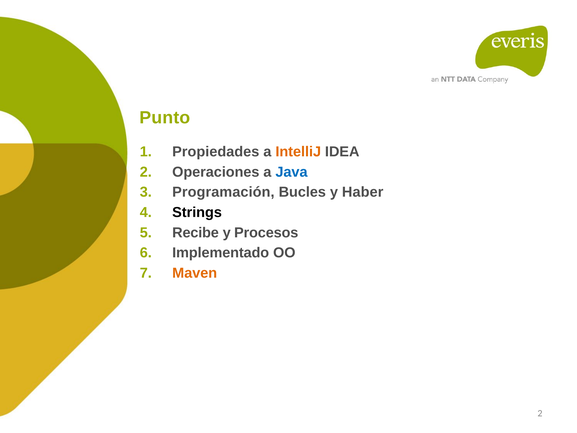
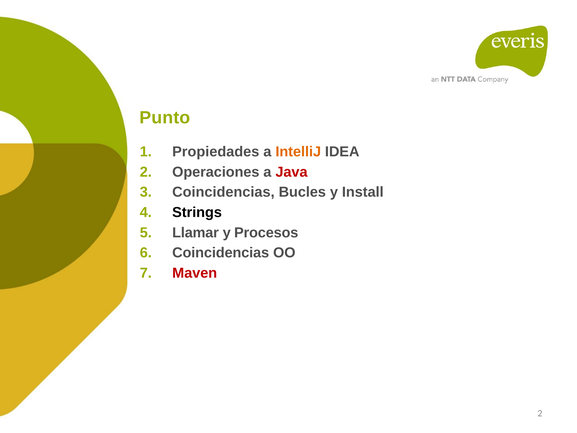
Java colour: blue -> red (292, 172)
Programación: Programación -> Coincidencias (223, 192)
Haber: Haber -> Install (363, 192)
Recibe: Recibe -> Llamar (196, 232)
Implementado: Implementado -> Coincidencias (221, 253)
Maven colour: orange -> red (195, 273)
